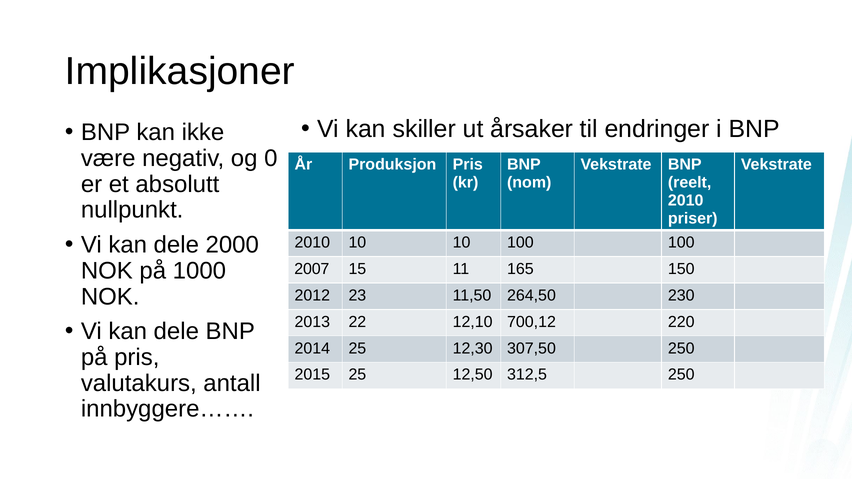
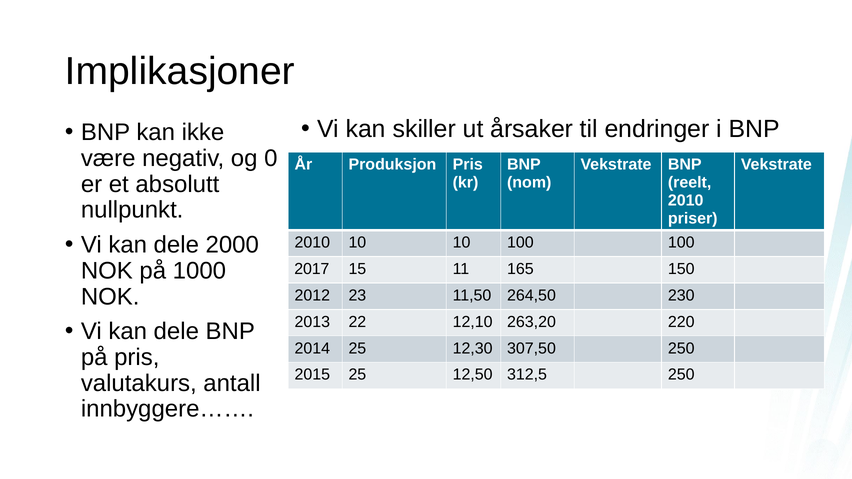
2007: 2007 -> 2017 (312, 269)
700,12: 700,12 -> 263,20 (532, 322)
